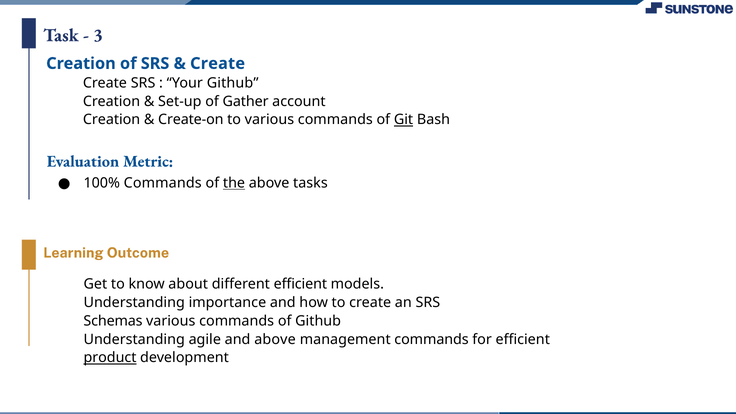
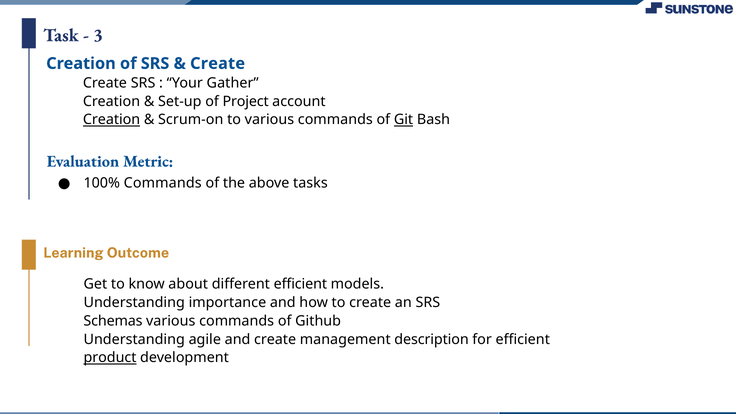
Your Github: Github -> Gather (233, 83)
Gather: Gather -> Project (246, 101)
Creation underline: none -> present (112, 120)
Create-on: Create-on -> Scrum-on (191, 120)
the underline: present -> none (234, 183)
and above: above -> create (275, 339)
management commands: commands -> description (432, 339)
